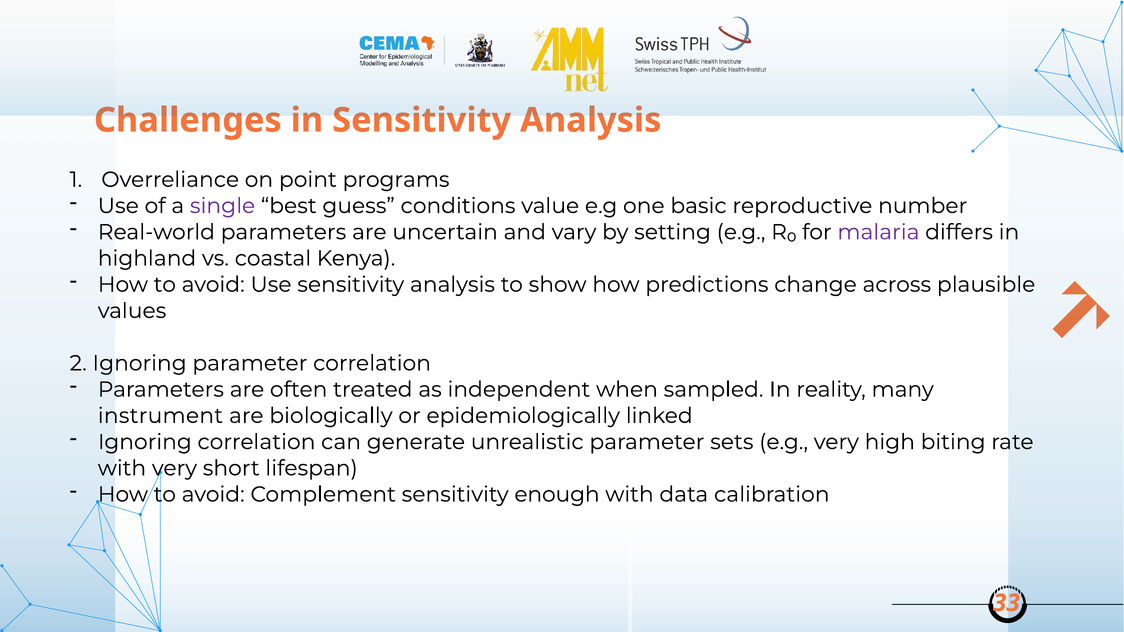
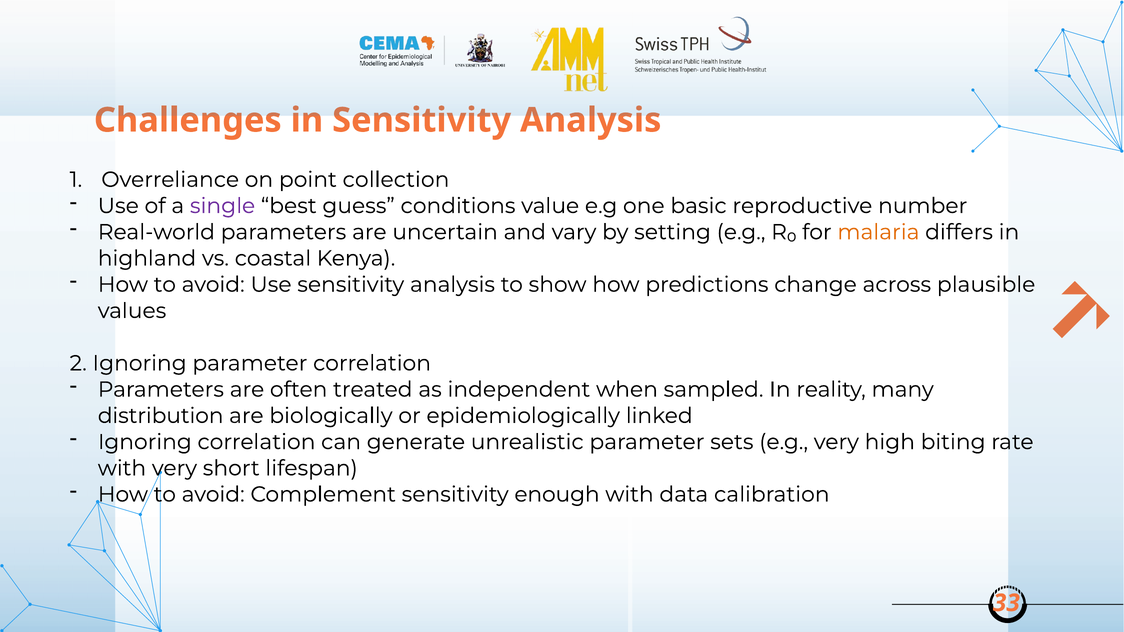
programs: programs -> collection (396, 180)
malaria colour: purple -> orange (878, 232)
instrument: instrument -> distribution (161, 416)
